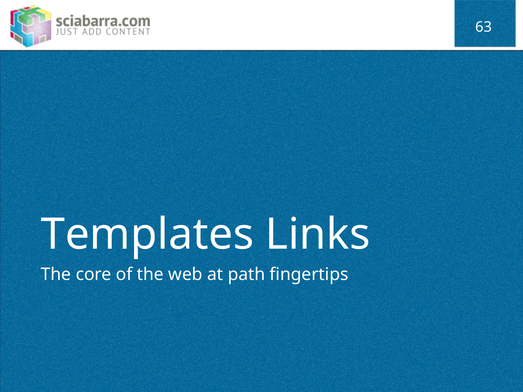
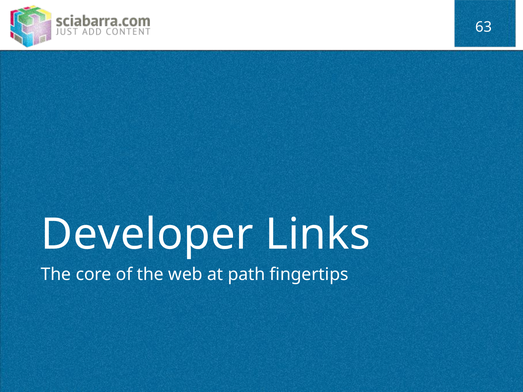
Templates: Templates -> Developer (147, 235)
